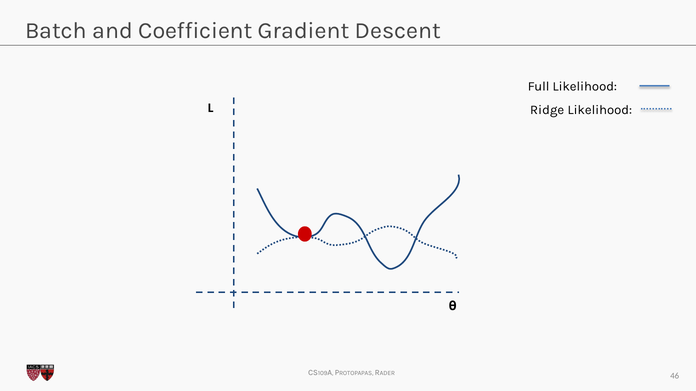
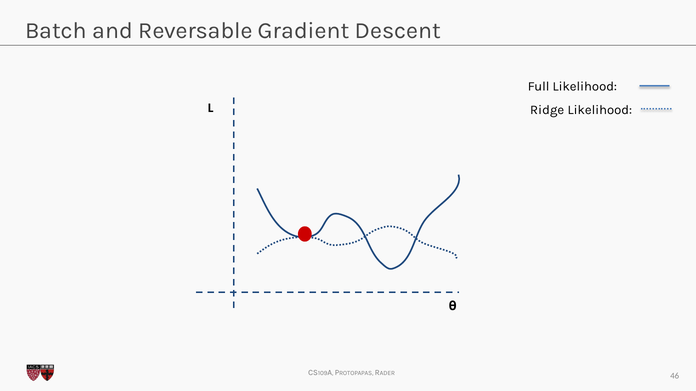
Coefficient: Coefficient -> Reversable (196, 30)
